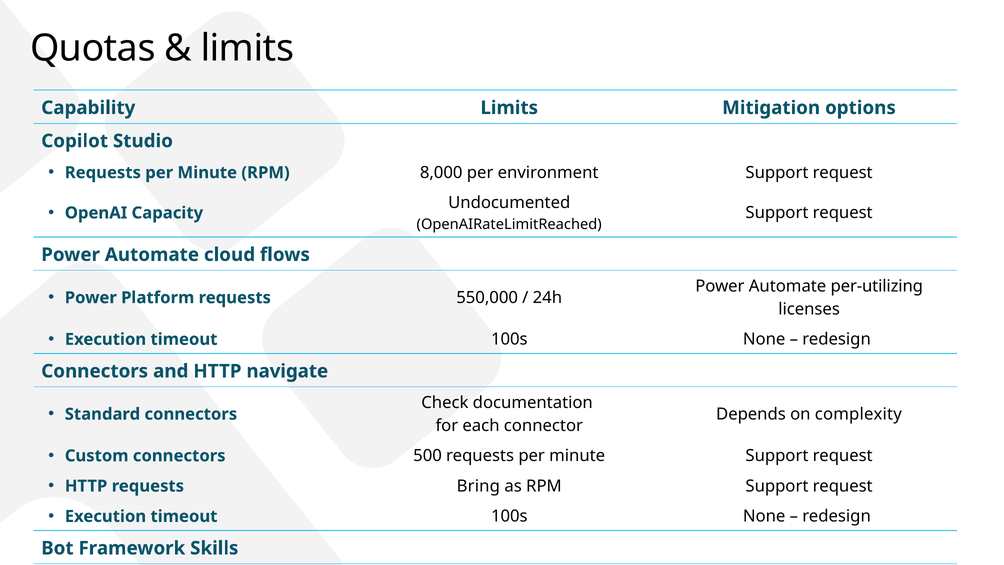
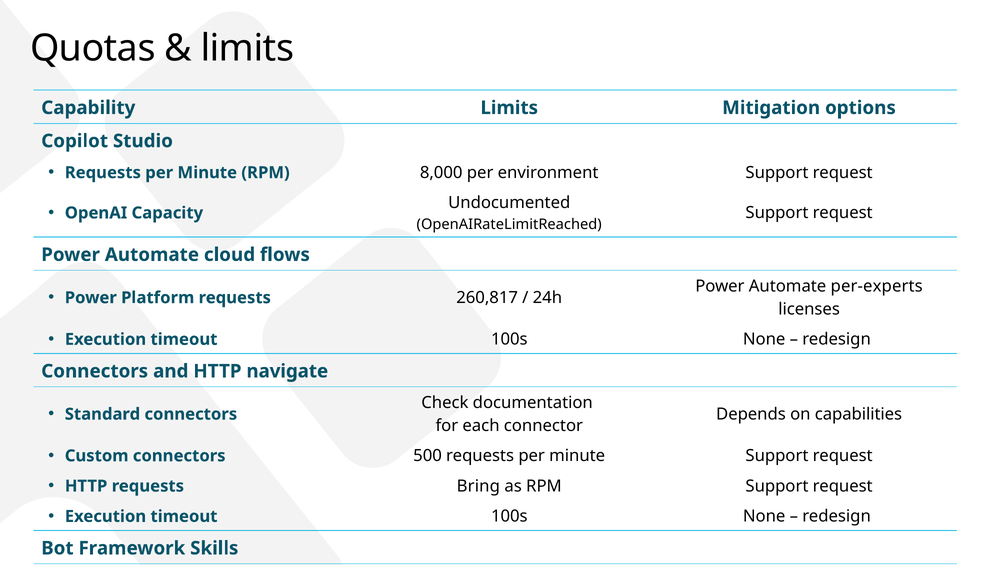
per-utilizing: per-utilizing -> per-experts (877, 286)
550,000: 550,000 -> 260,817 (487, 298)
complexity: complexity -> capabilities (858, 414)
